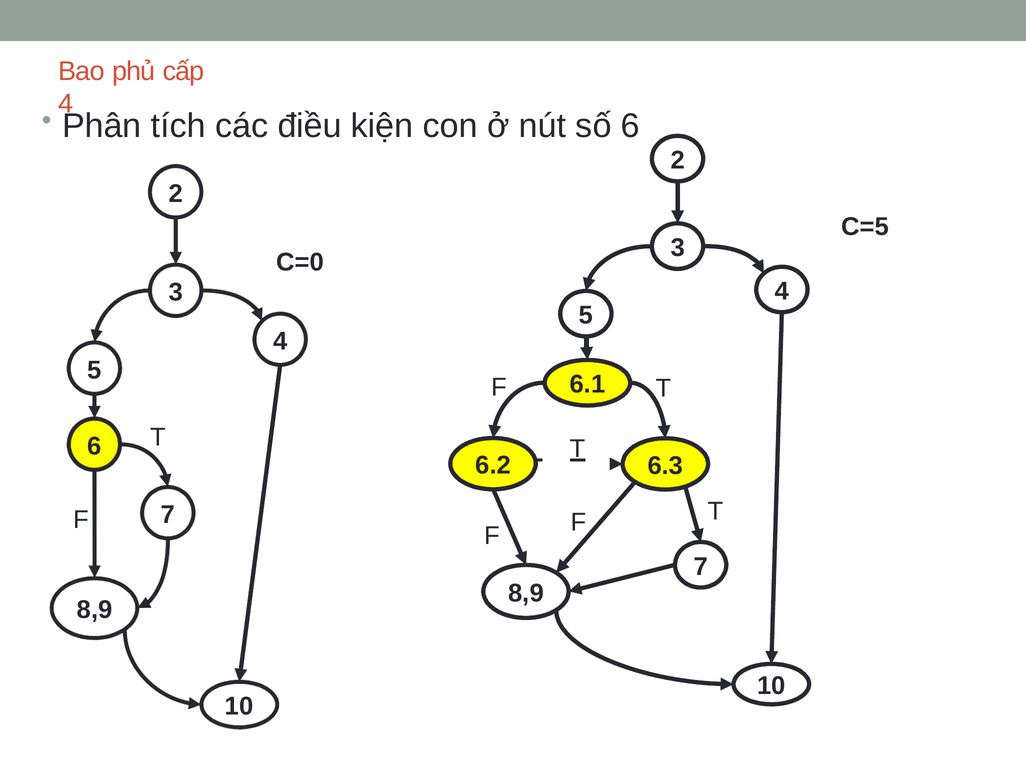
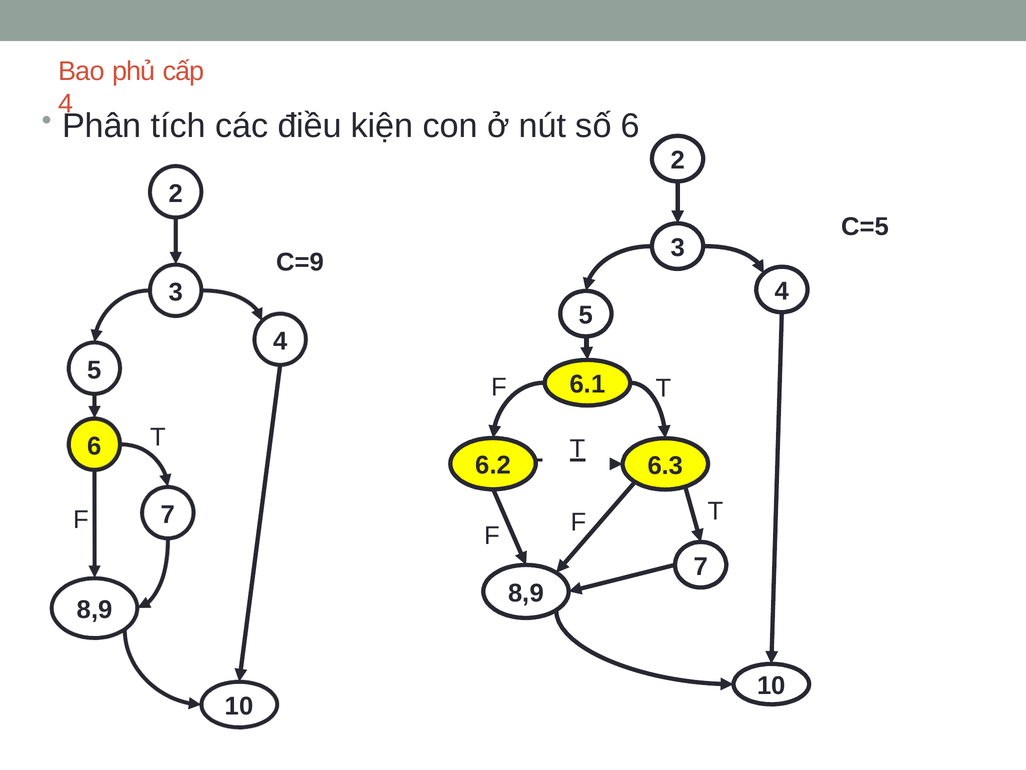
C=0: C=0 -> C=9 (300, 262)
